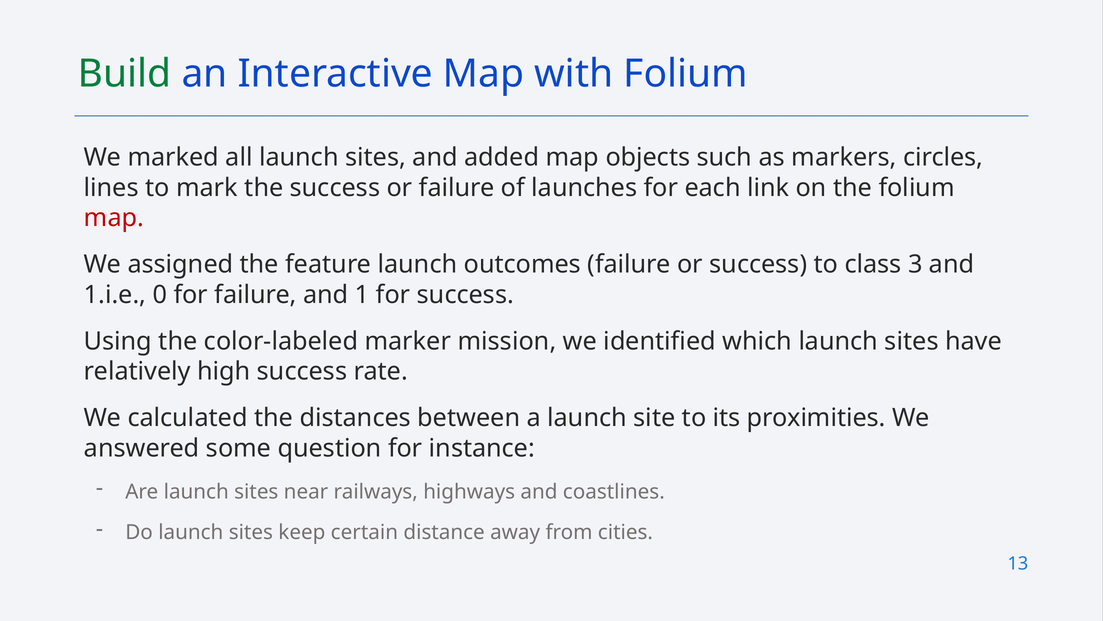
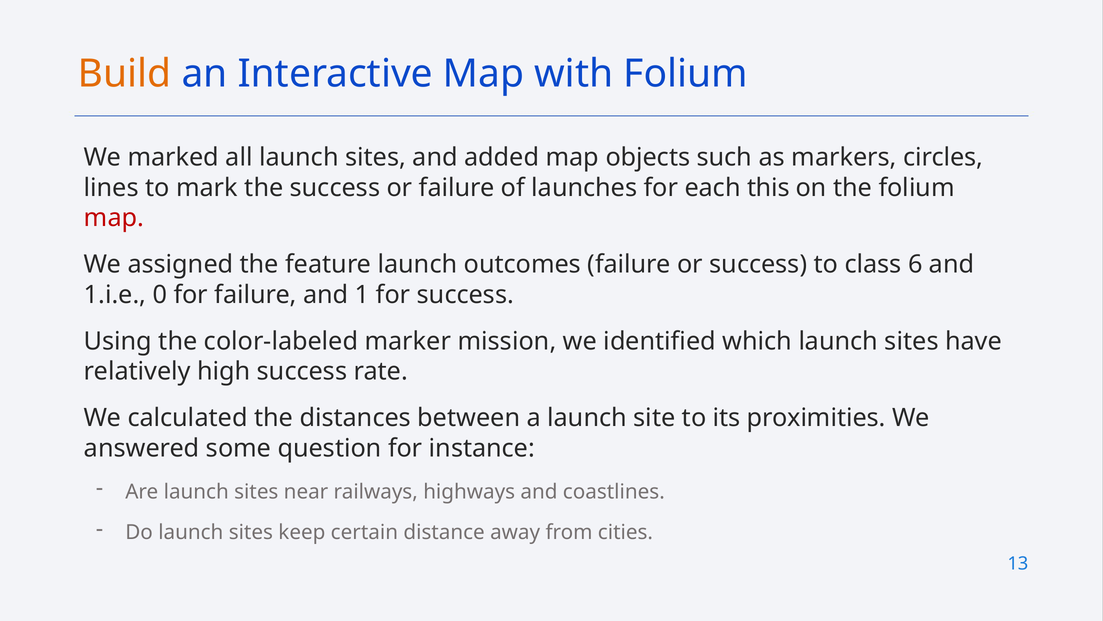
Build colour: green -> orange (125, 74)
link: link -> this (768, 188)
3: 3 -> 6 (915, 264)
